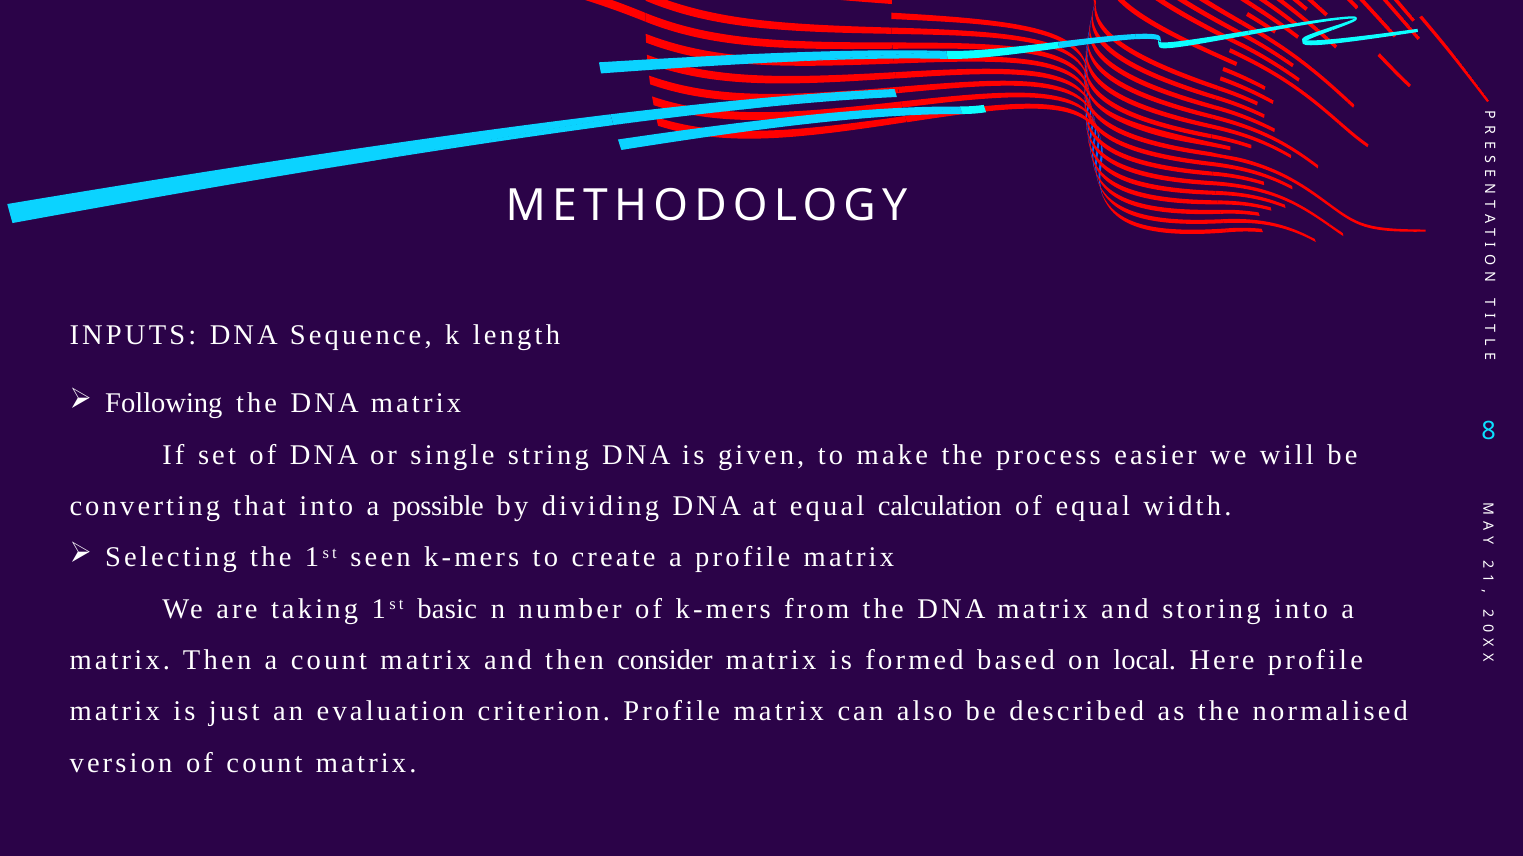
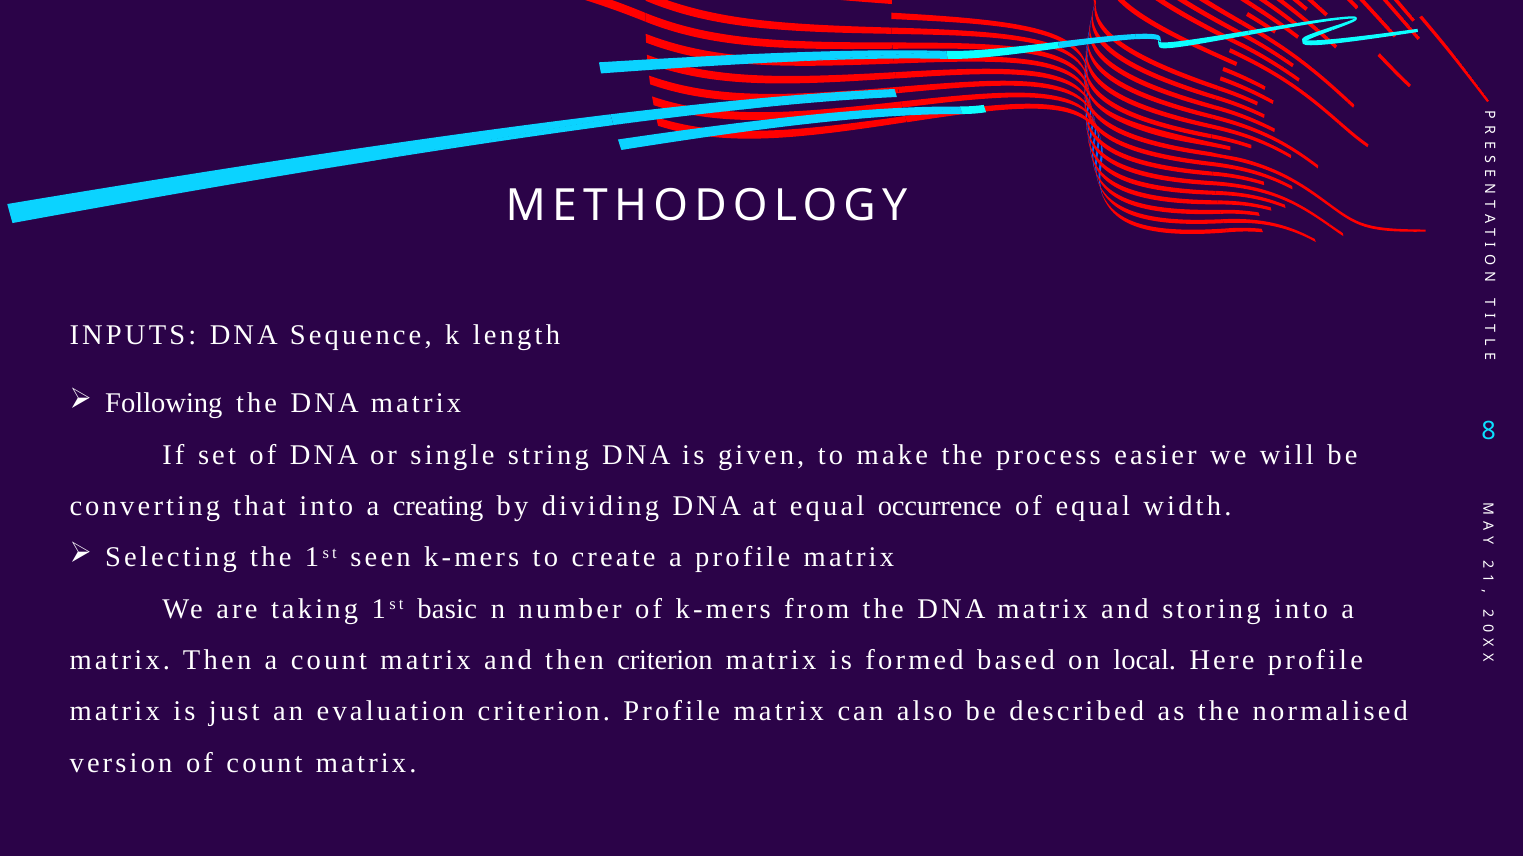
possible: possible -> creating (438, 506)
calculation: calculation -> occurrence (940, 506)
then consider: consider -> criterion (665, 661)
